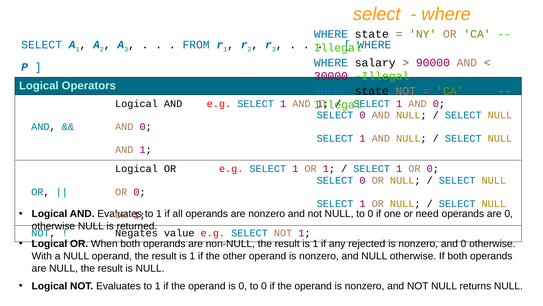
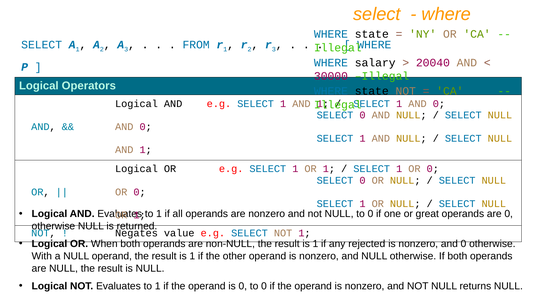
90000: 90000 -> 20040 (433, 63)
need: need -> great (427, 214)
